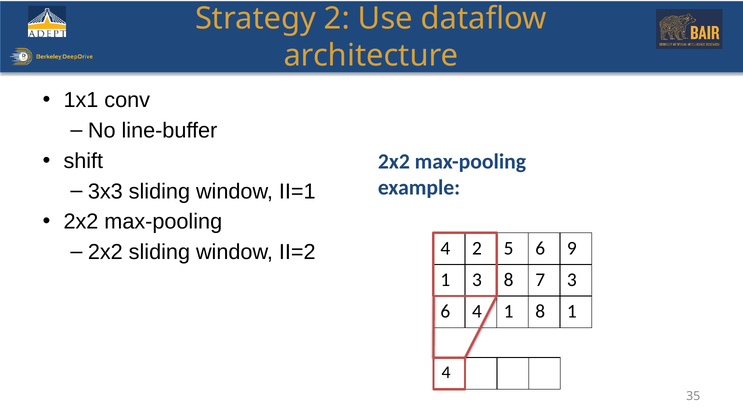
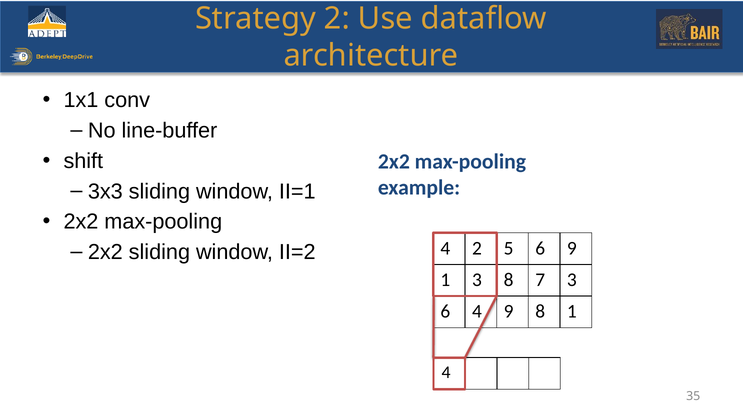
1: 1 -> 9 (509, 312)
